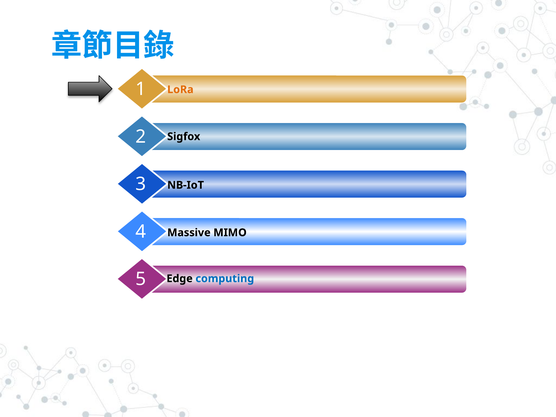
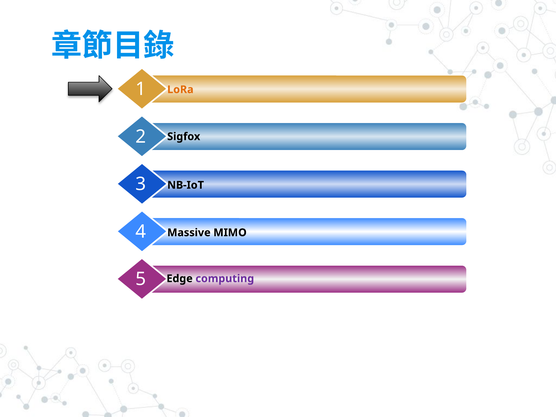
computing colour: blue -> purple (225, 279)
